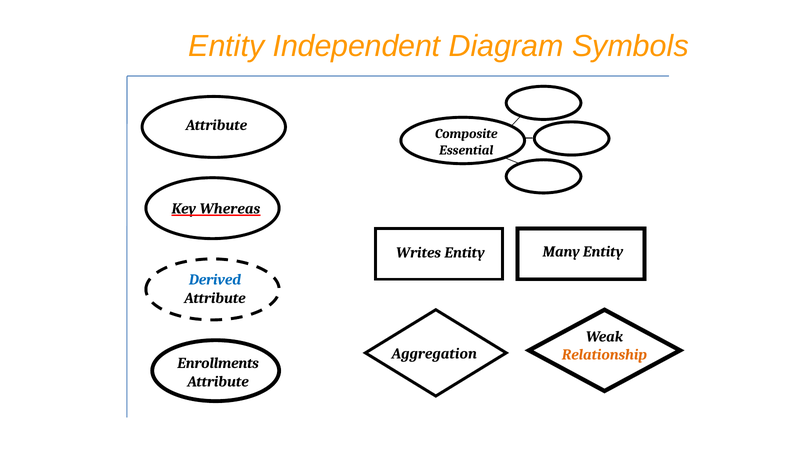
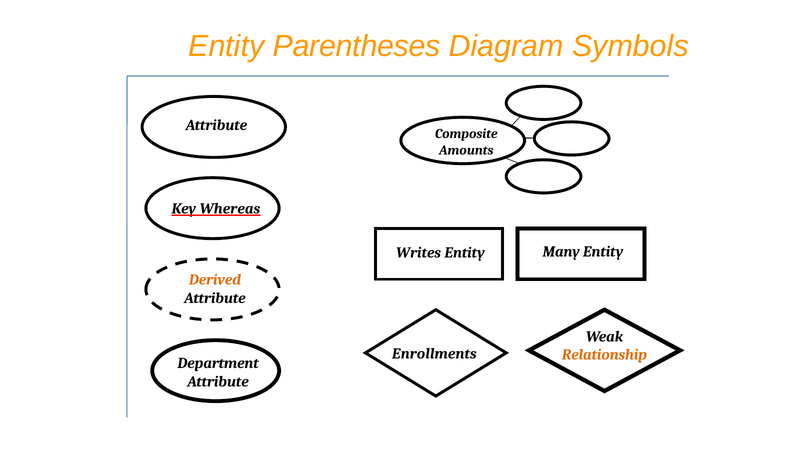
Independent: Independent -> Parentheses (357, 46)
Essential: Essential -> Amounts (466, 150)
Derived colour: blue -> orange (215, 280)
Aggregation: Aggregation -> Enrollments (434, 354)
Enrollments: Enrollments -> Department (218, 363)
